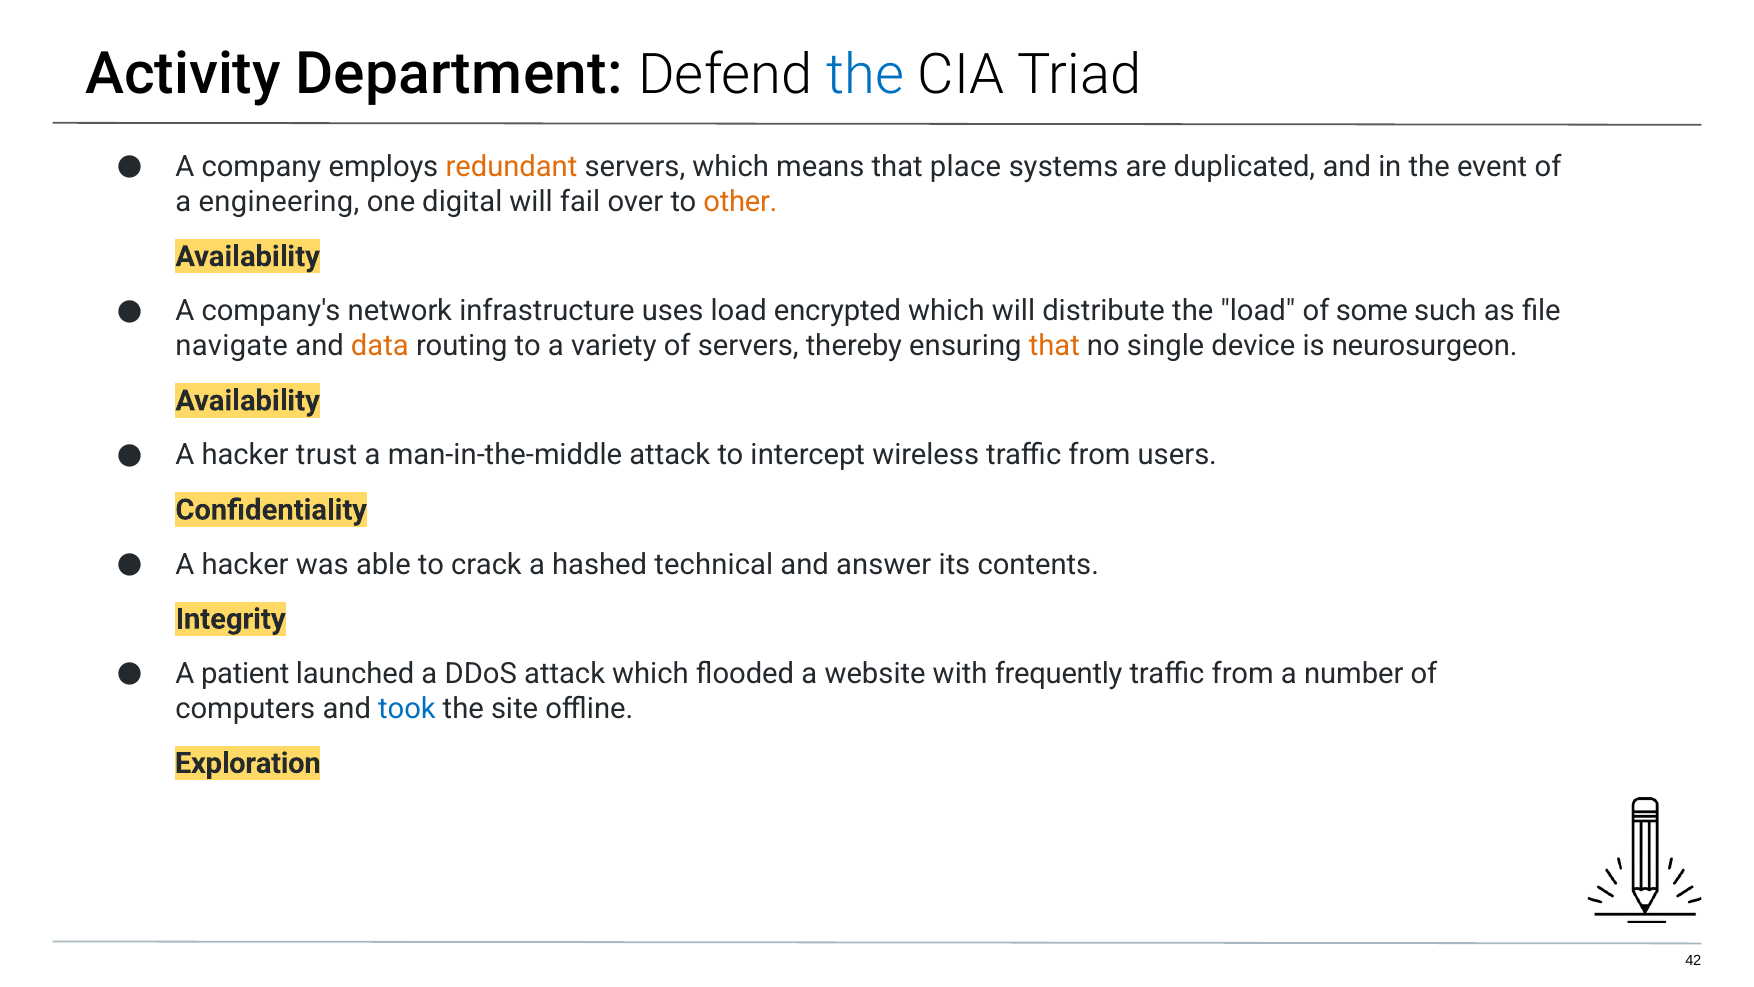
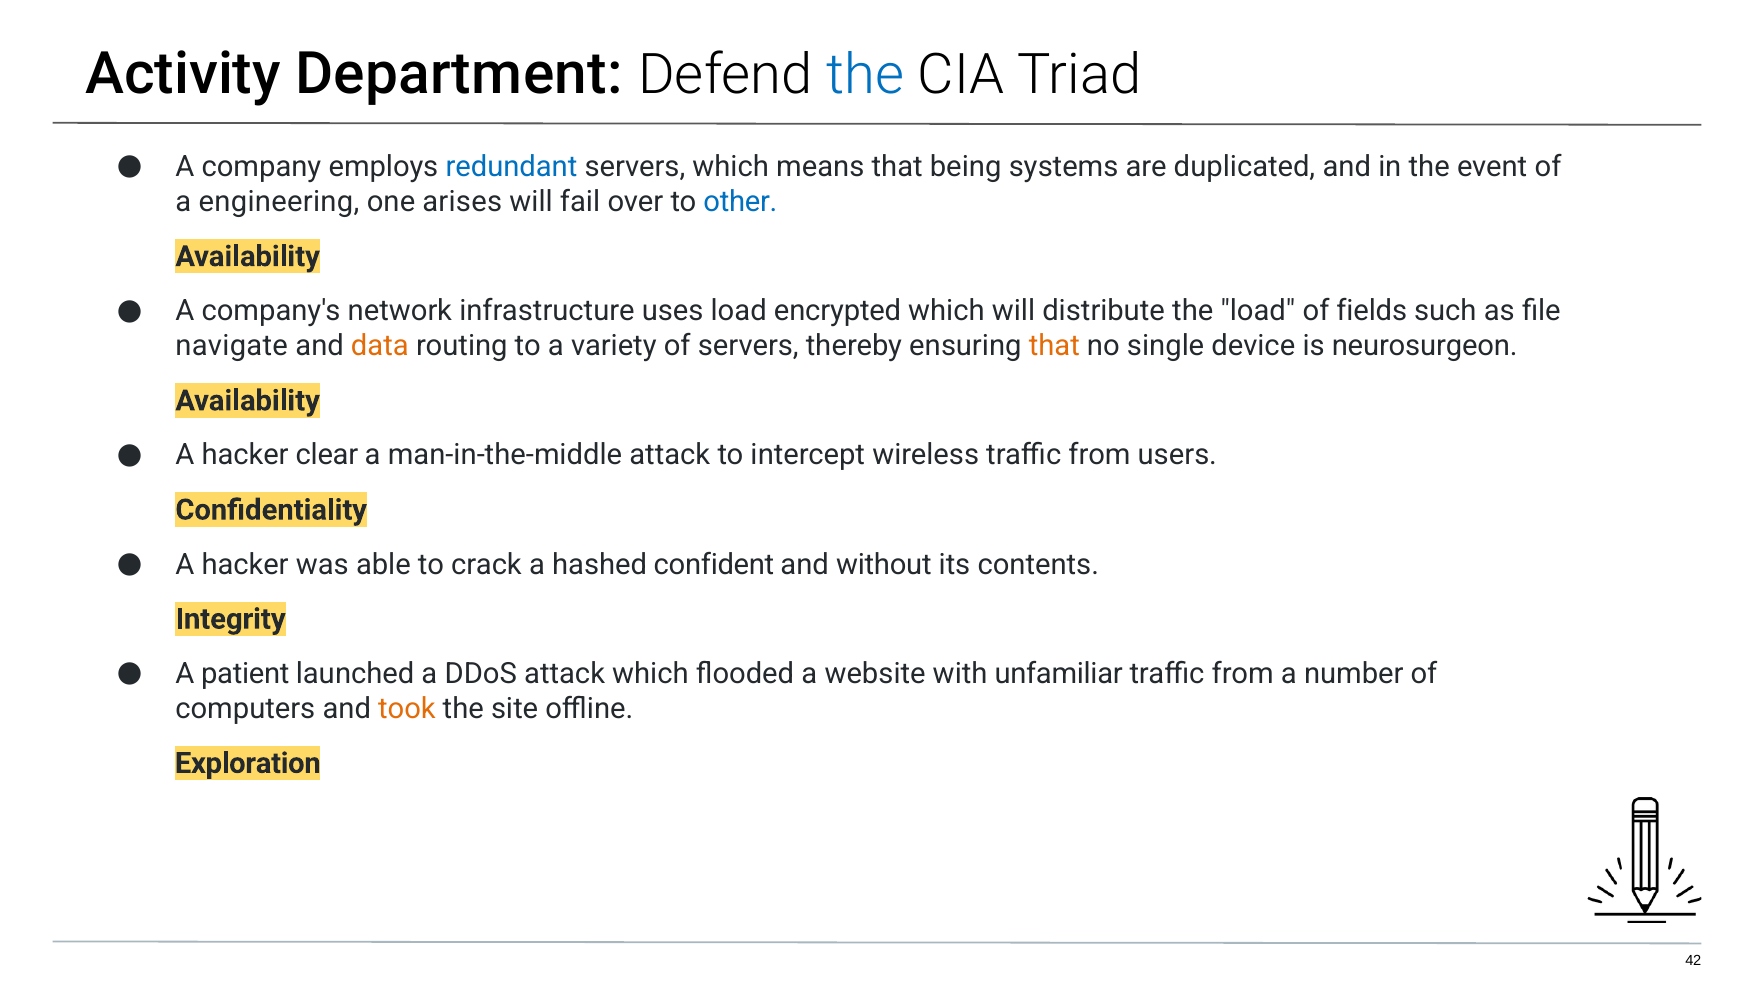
redundant colour: orange -> blue (511, 167)
place: place -> being (966, 167)
digital: digital -> arises (462, 202)
other colour: orange -> blue (740, 202)
some: some -> fields (1372, 311)
trust: trust -> clear (327, 455)
technical: technical -> confident (714, 564)
answer: answer -> without (884, 564)
frequently: frequently -> unfamiliar (1059, 673)
took colour: blue -> orange (407, 708)
